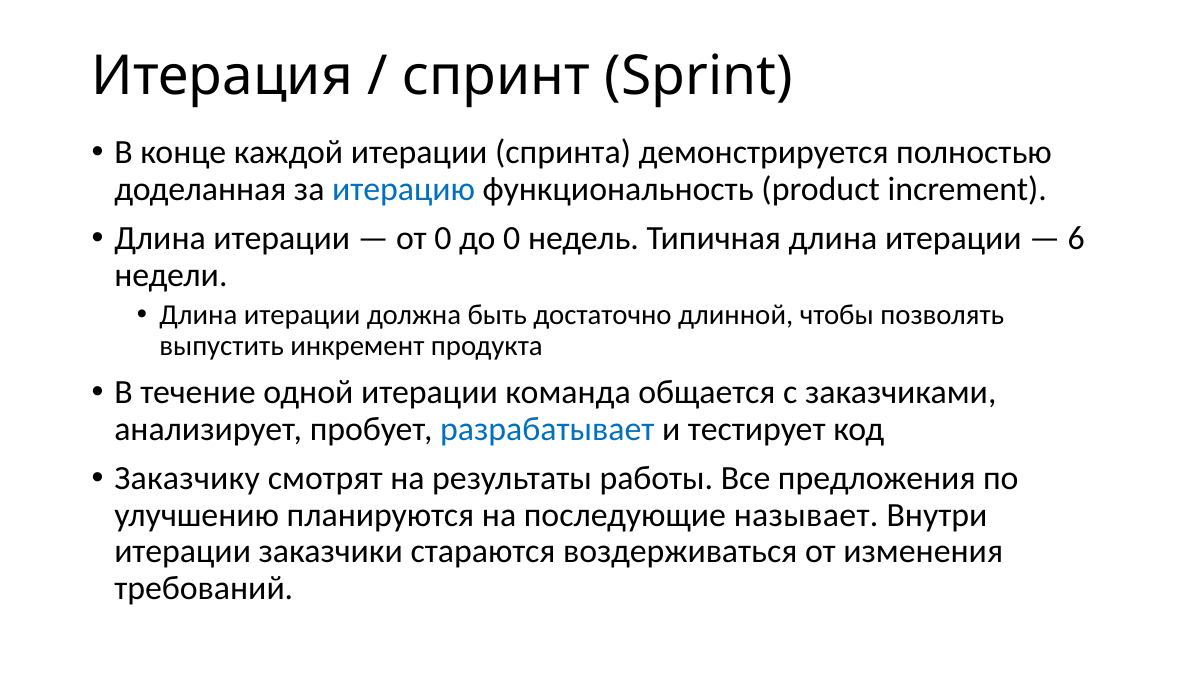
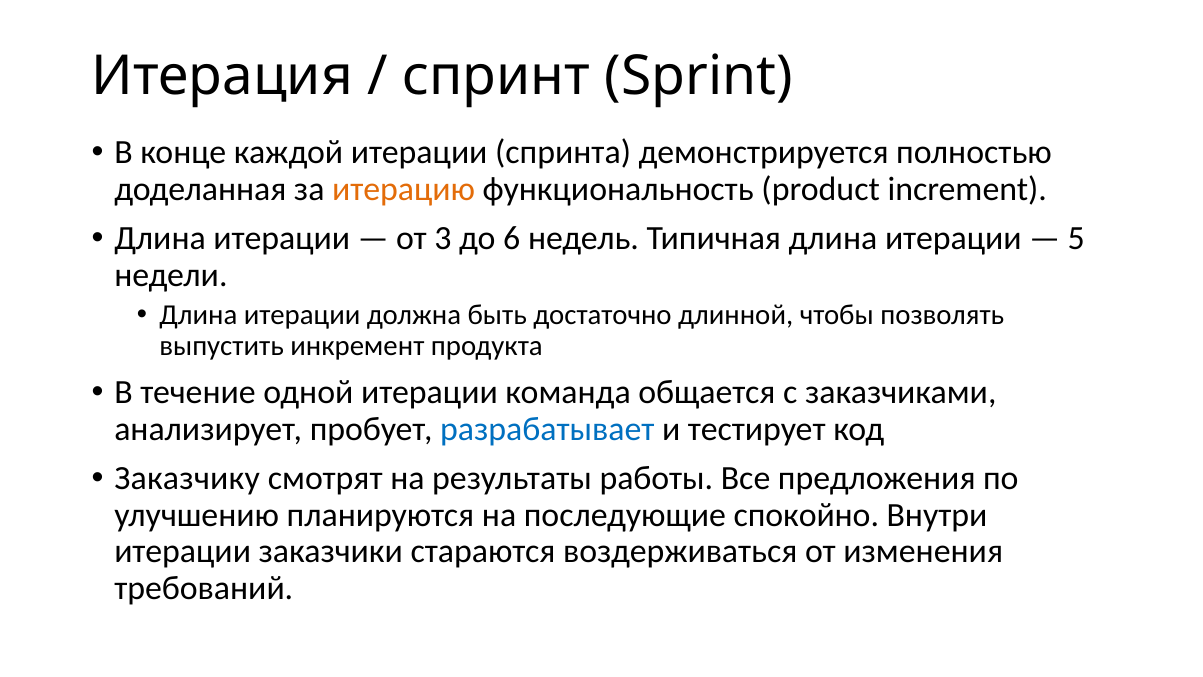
итерацию colour: blue -> orange (404, 189)
от 0: 0 -> 3 (443, 238)
до 0: 0 -> 6 (512, 238)
6: 6 -> 5 (1076, 238)
называет: называет -> спокойно (806, 515)
